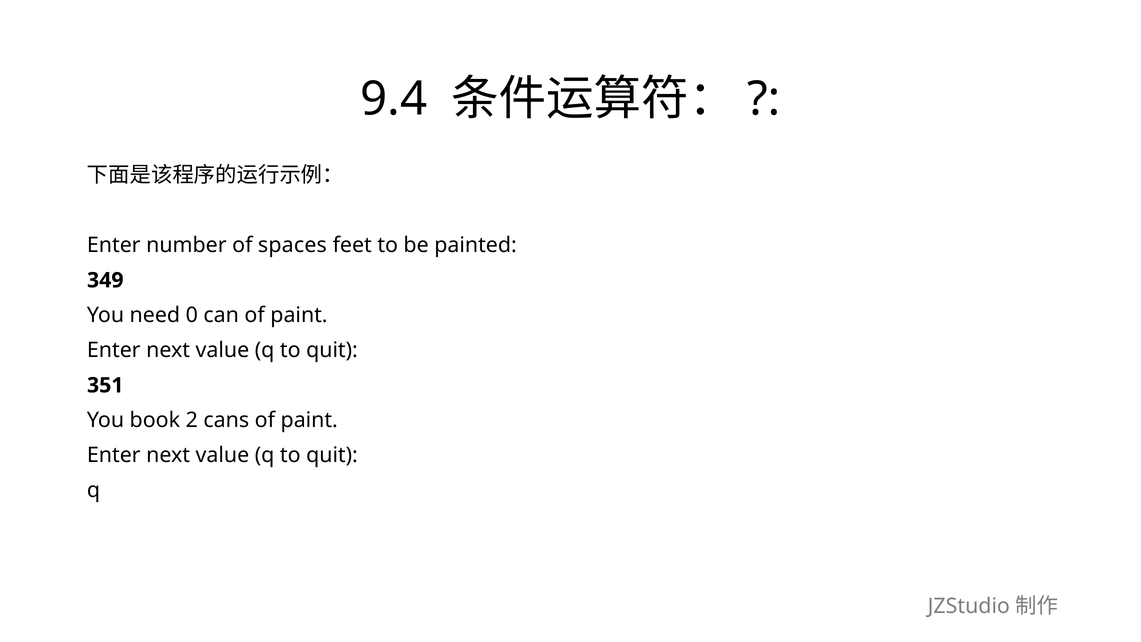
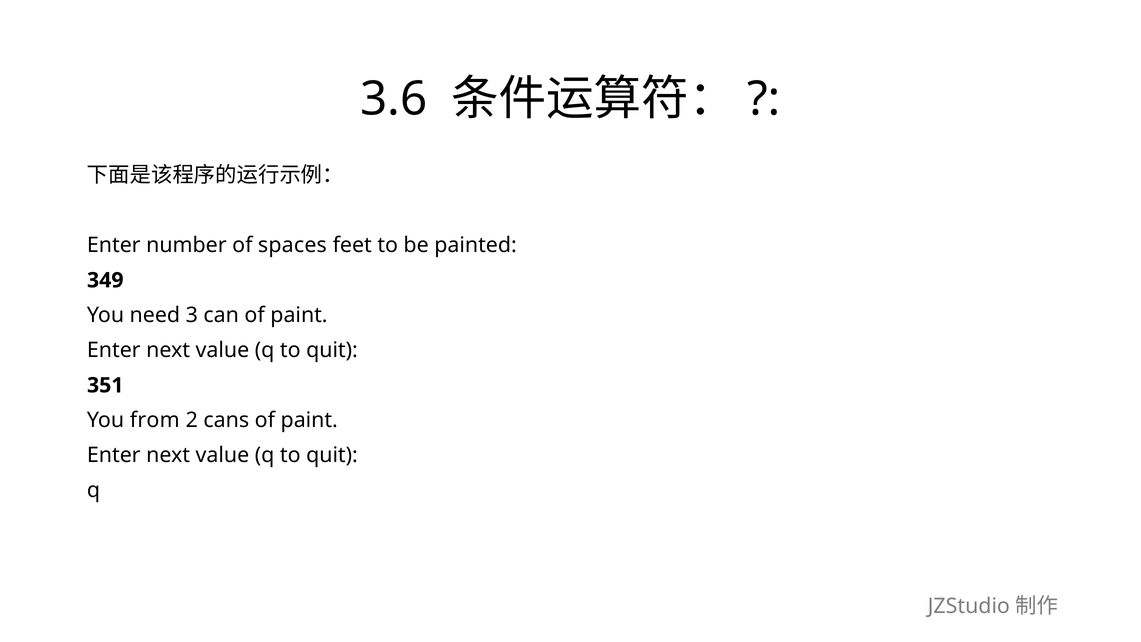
9.4: 9.4 -> 3.6 (394, 99)
0: 0 -> 3 (192, 315)
book: book -> from (155, 420)
